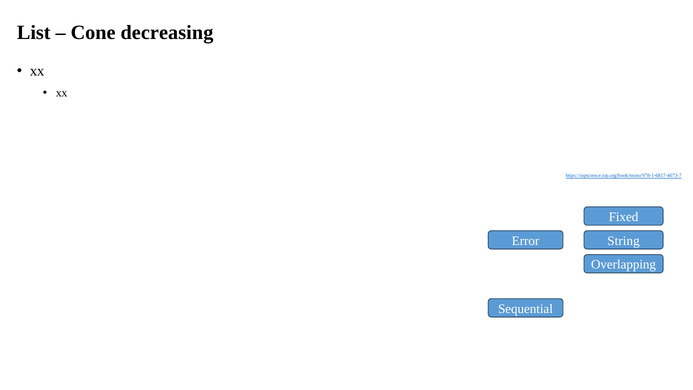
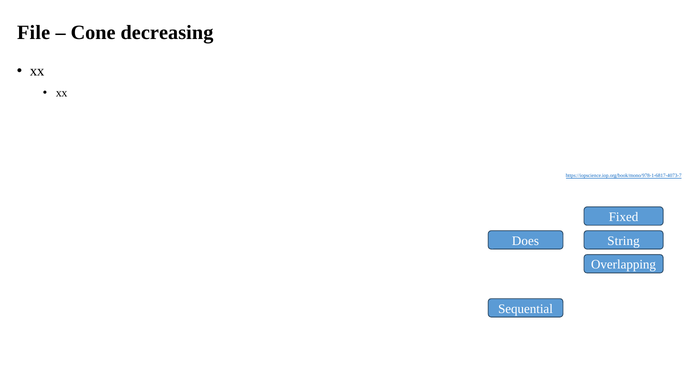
List: List -> File (34, 32)
Error: Error -> Does (525, 241)
